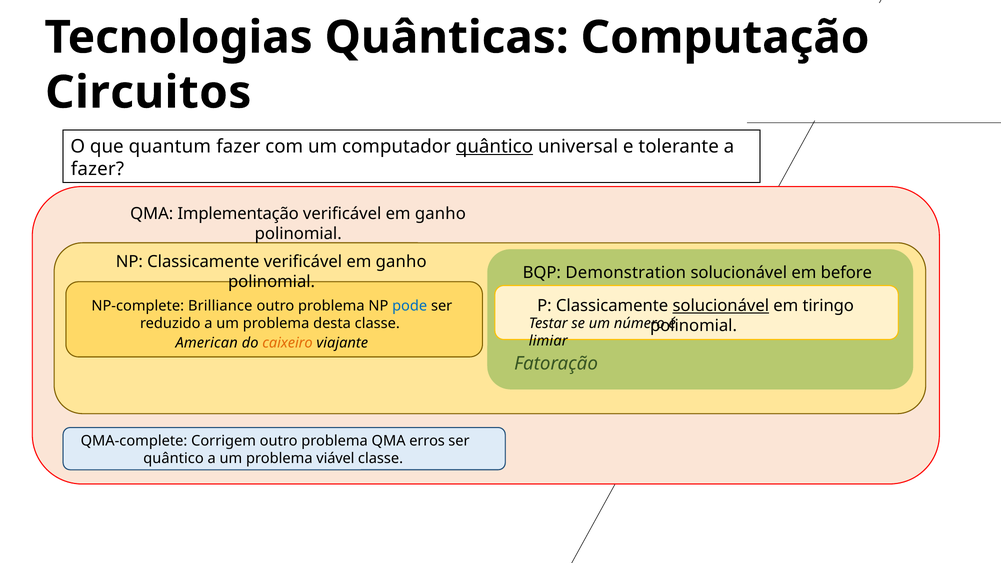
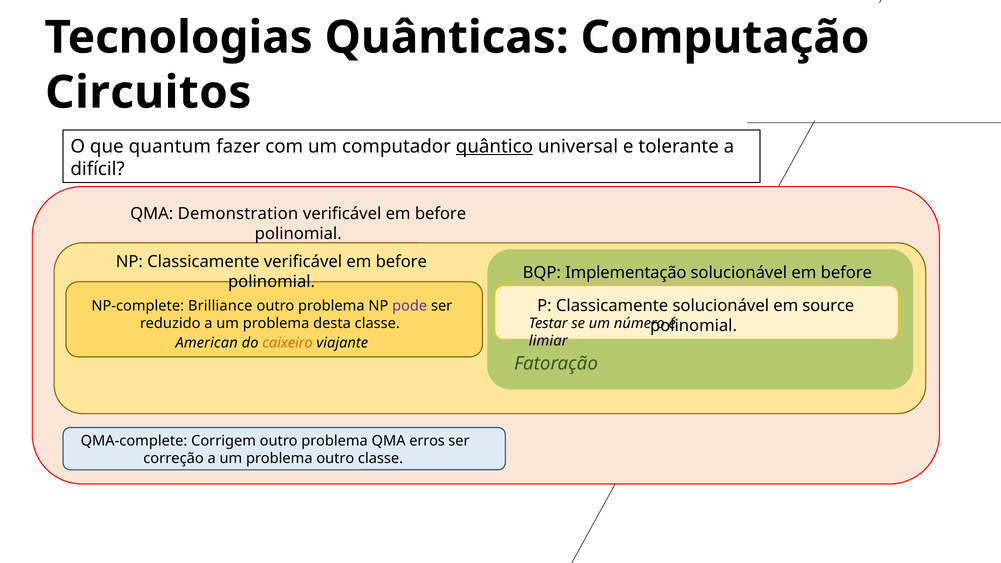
fazer: fazer -> difícil (98, 169)
Implementação: Implementação -> Demonstration (238, 214)
ganho: ganho -> before (441, 214)
Classicamente verificável em ganho: ganho -> before (401, 262)
Demonstration: Demonstration -> Implementação (626, 273)
solucionável underline: present -> none (721, 306)
tiringo: tiringo -> source (828, 306)
pode colour: blue -> purple (410, 306)
quântico: quântico -> correção (174, 459)
problema viável: viável -> outro (335, 459)
